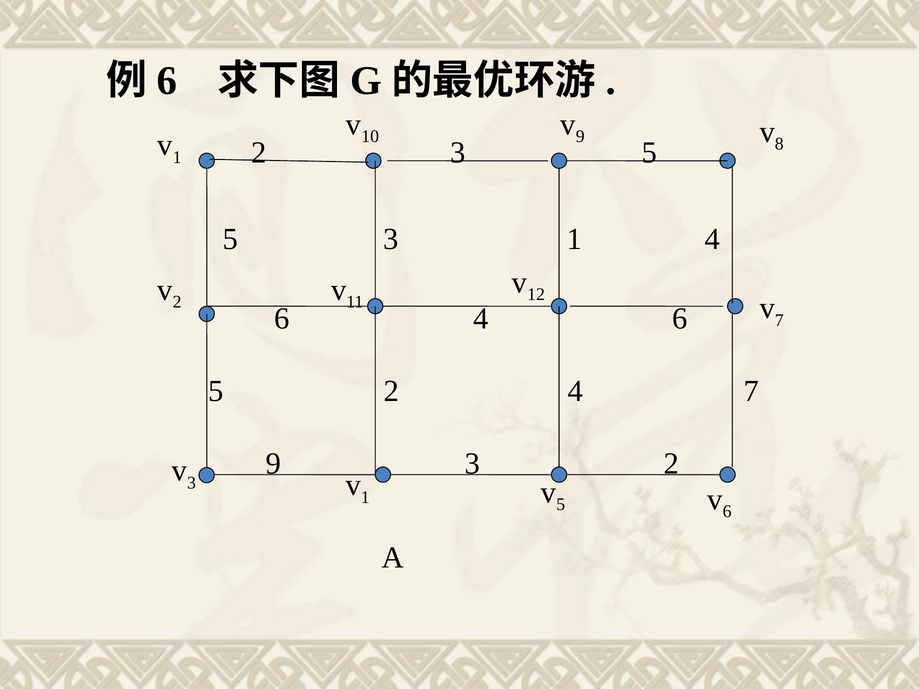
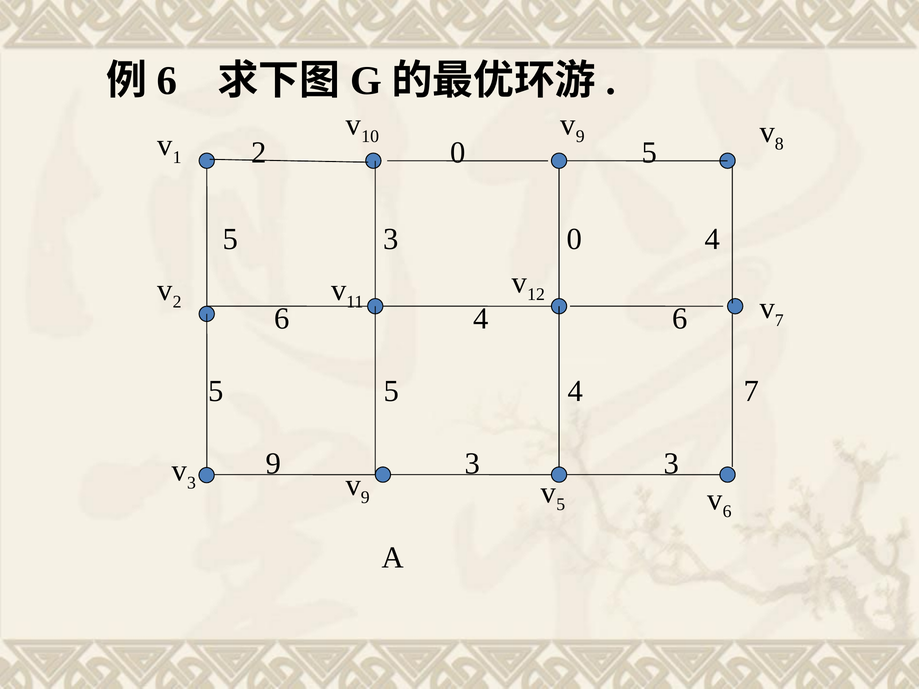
2 3: 3 -> 0 (458, 152)
3 1: 1 -> 0 (575, 239)
2: 2 -> 5 (392, 391)
3 2: 2 -> 3 (671, 464)
1: 1 -> 9 (365, 497)
